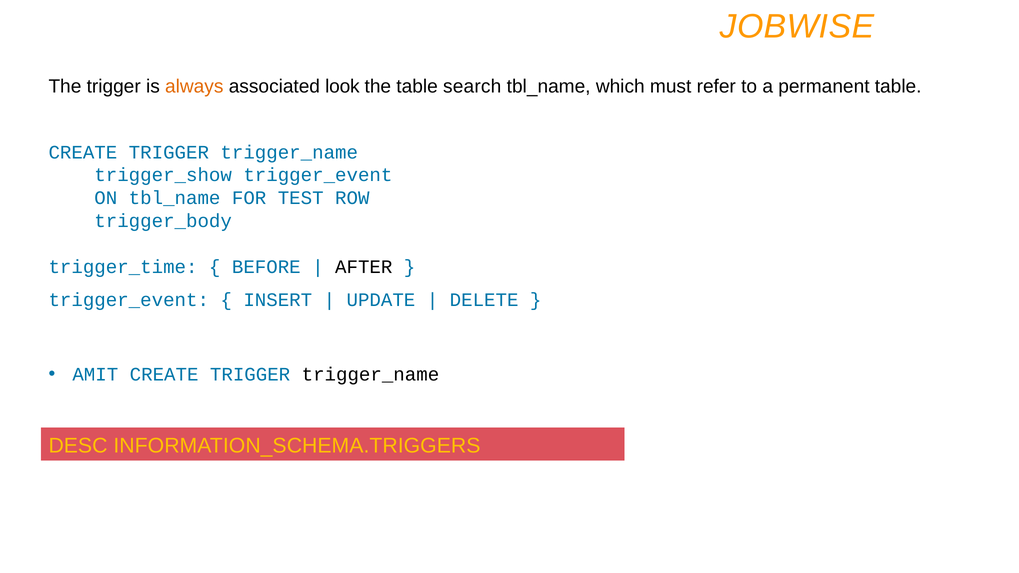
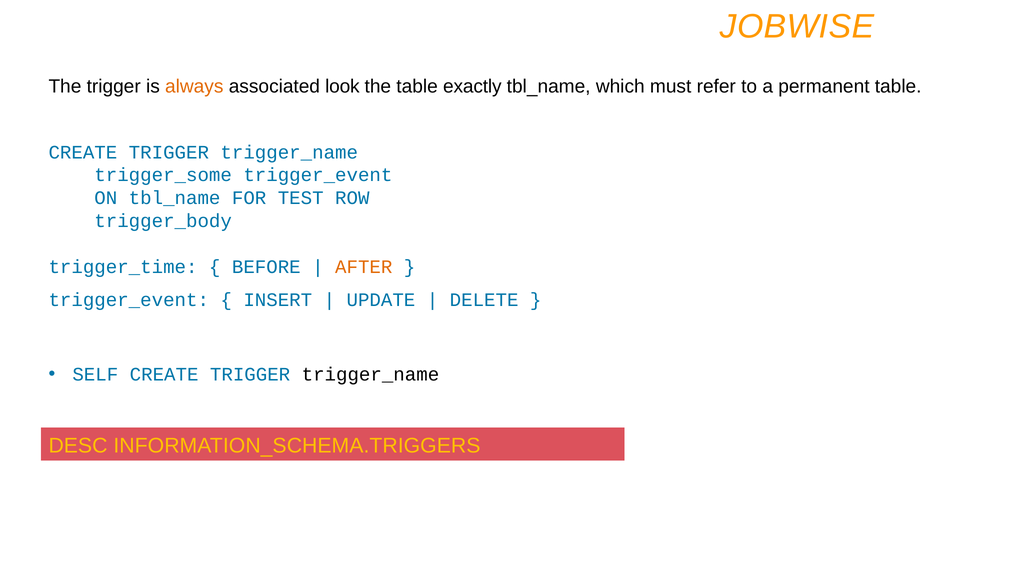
search: search -> exactly (472, 87)
trigger_show: trigger_show -> trigger_some (163, 175)
AFTER colour: black -> orange (364, 267)
AMIT: AMIT -> SELF (95, 375)
